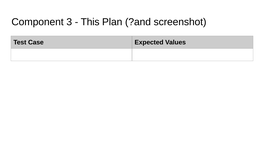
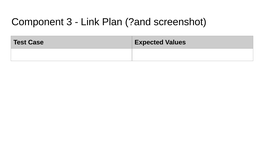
This: This -> Link (90, 22)
